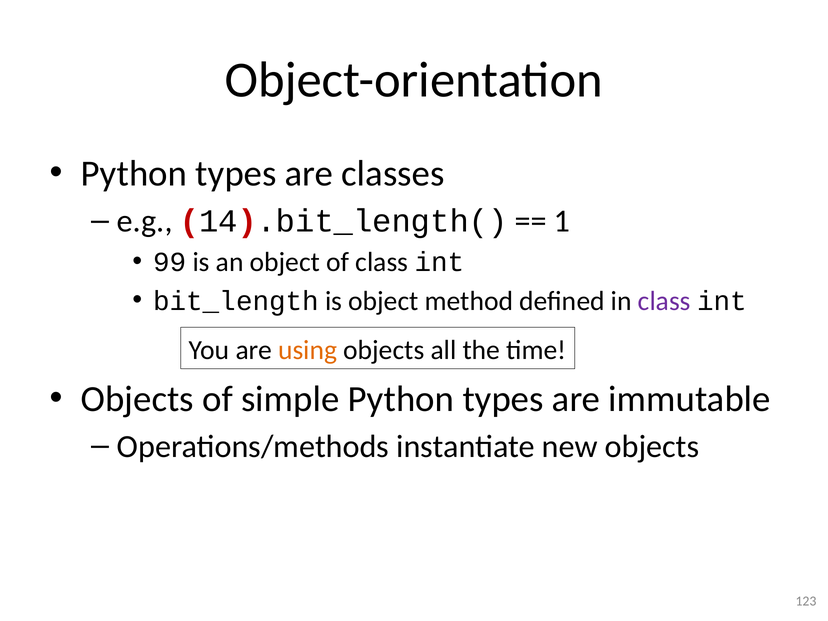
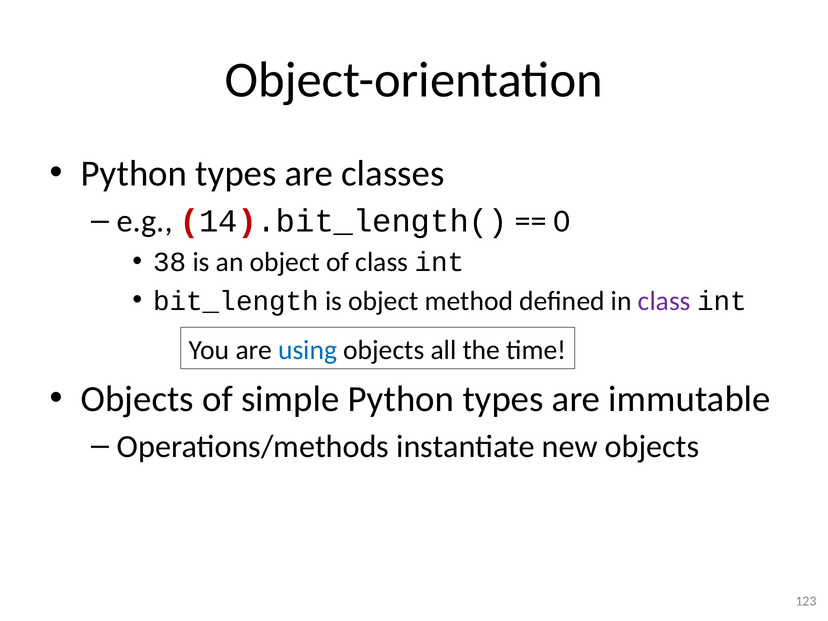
1: 1 -> 0 (562, 221)
99: 99 -> 38 (170, 262)
using colour: orange -> blue (308, 350)
